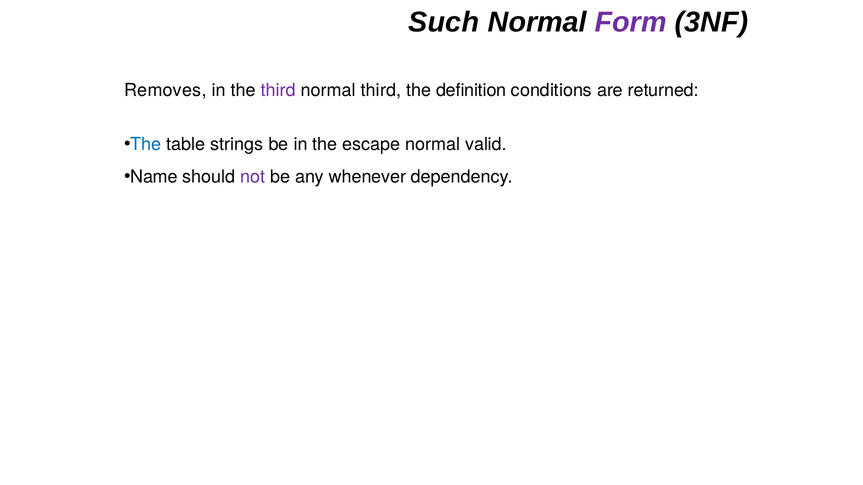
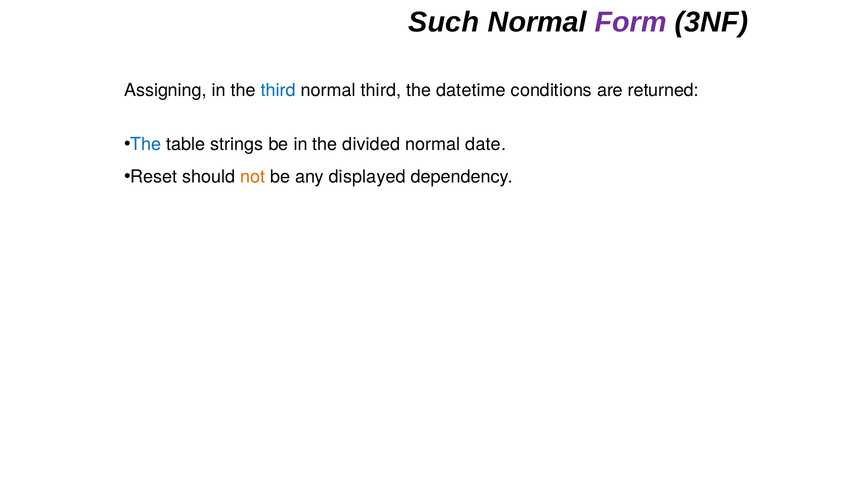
Removes: Removes -> Assigning (166, 91)
third colour: purple -> blue (278, 91)
definition: definition -> datetime (471, 91)
escape: escape -> divided (371, 145)
valid: valid -> date (486, 145)
Name: Name -> Reset (154, 177)
not colour: purple -> orange (253, 177)
whenever: whenever -> displayed (367, 177)
